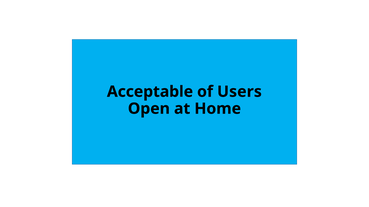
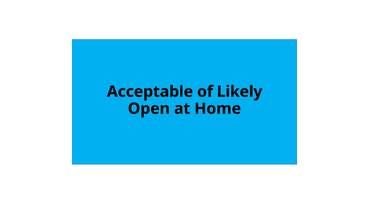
Users: Users -> Likely (240, 92)
